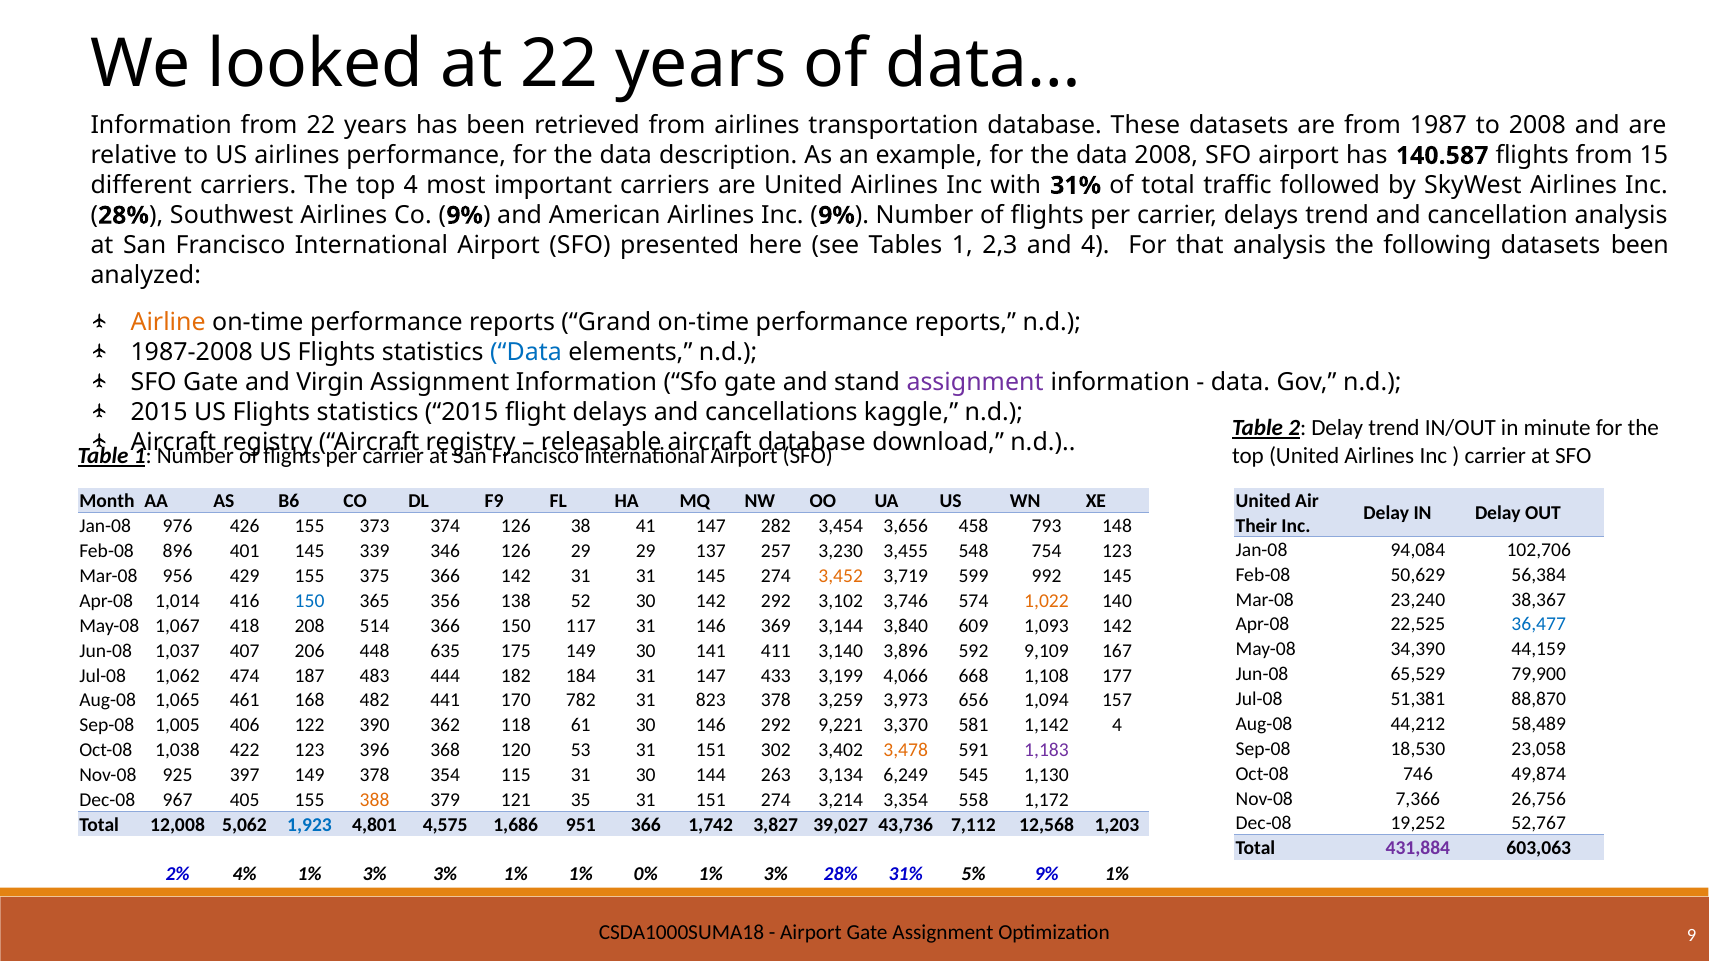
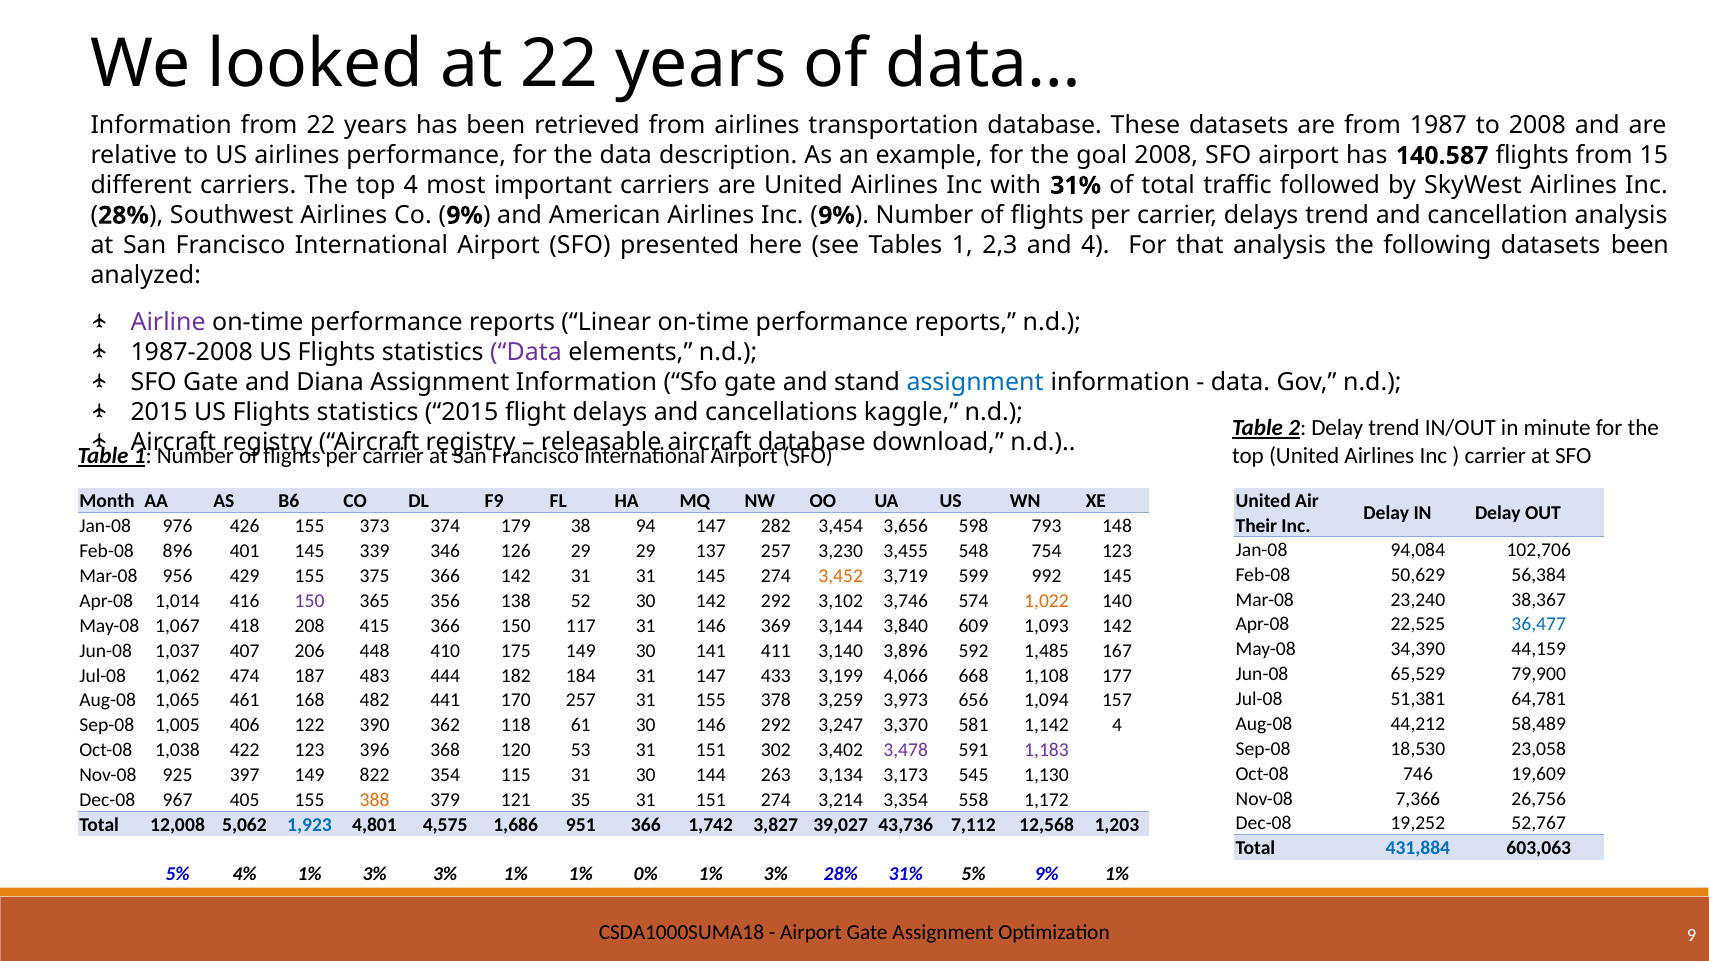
example for the data: data -> goal (1102, 156)
Airline colour: orange -> purple (168, 322)
Grand: Grand -> Linear (606, 322)
Data colour: blue -> purple (526, 352)
Virgin: Virgin -> Diana (330, 382)
assignment colour: purple -> blue (975, 382)
374 126: 126 -> 179 (516, 527)
41: 41 -> 94 (646, 527)
458: 458 -> 598 (974, 527)
150 colour: blue -> purple (310, 601)
514: 514 -> 415 (375, 626)
635: 635 -> 410 (445, 651)
9,109: 9,109 -> 1,485 (1046, 651)
88,870: 88,870 -> 64,781 (1539, 699)
170 782: 782 -> 257 (581, 701)
31 823: 823 -> 155 (711, 701)
9,221: 9,221 -> 3,247 (841, 726)
3,478 colour: orange -> purple (906, 750)
49,874: 49,874 -> 19,609 (1539, 774)
149 378: 378 -> 822 (375, 775)
6,249: 6,249 -> 3,173 (906, 775)
431,884 colour: purple -> blue (1418, 849)
2%: 2% -> 5% (178, 875)
